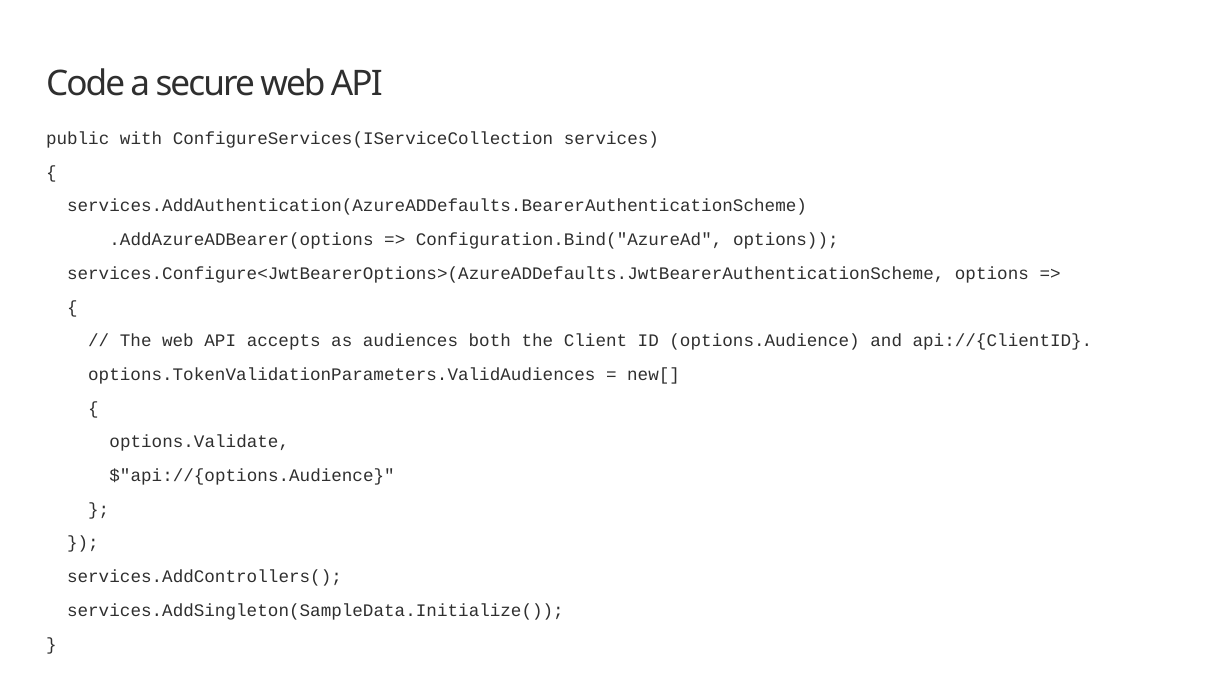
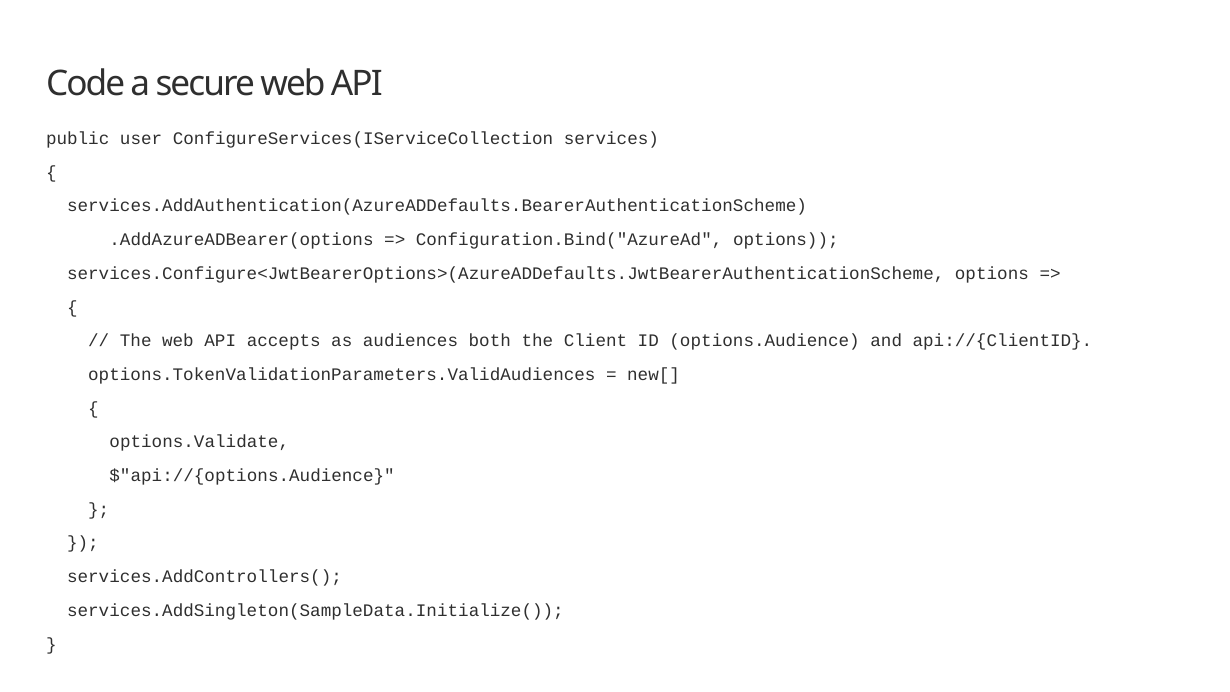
with: with -> user (141, 139)
